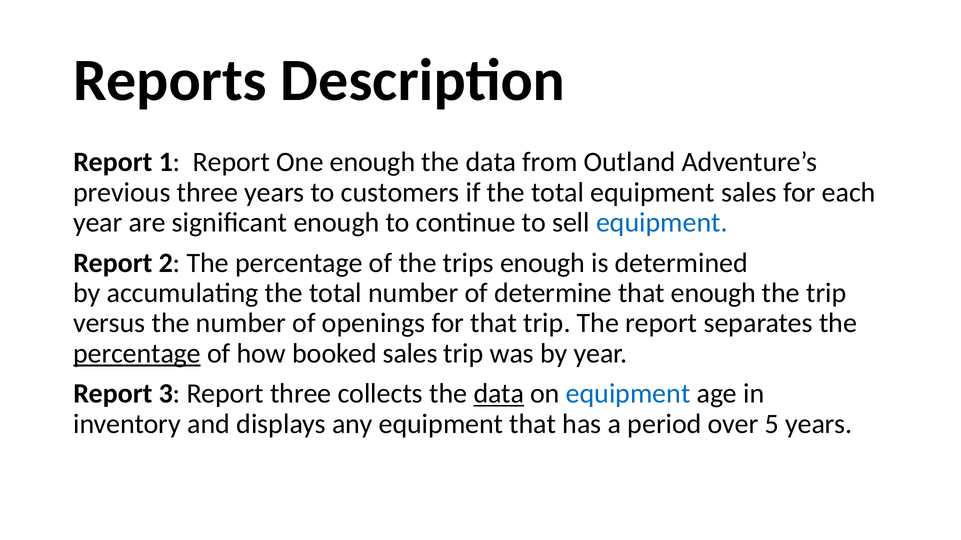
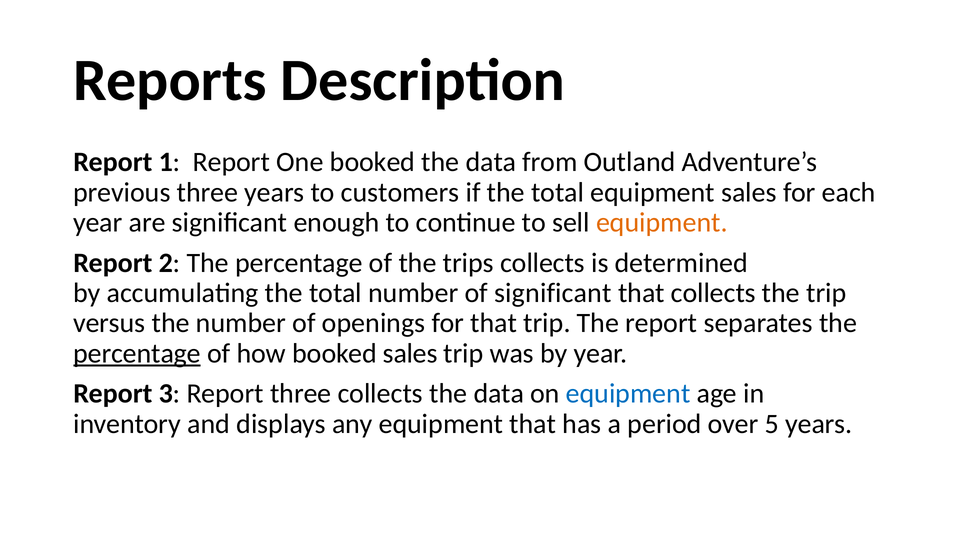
One enough: enough -> booked (373, 162)
equipment colour: blue -> orange (662, 223)
trips enough: enough -> collects (543, 263)
of determine: determine -> significant (553, 293)
that enough: enough -> collects (713, 293)
data underline: present -> none (499, 394)
